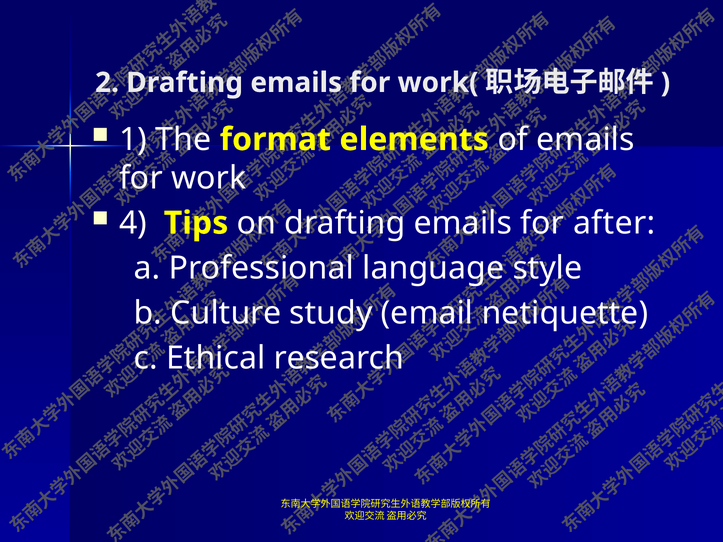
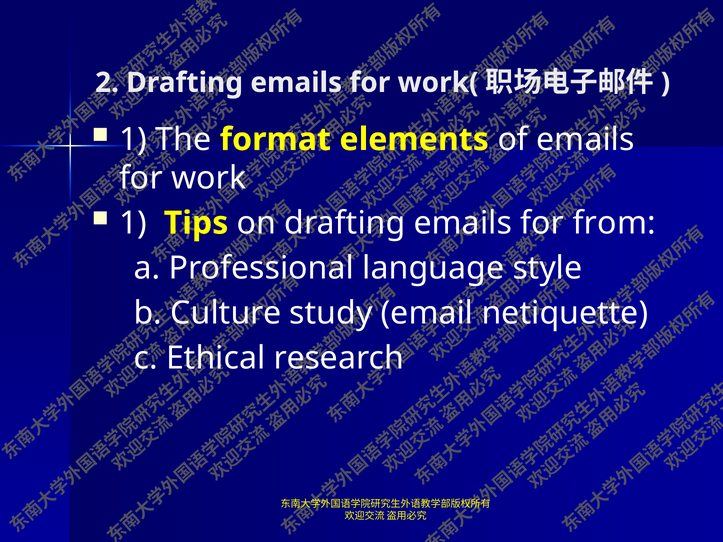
4: 4 -> 1 (133, 223)
after: after -> from (614, 223)
